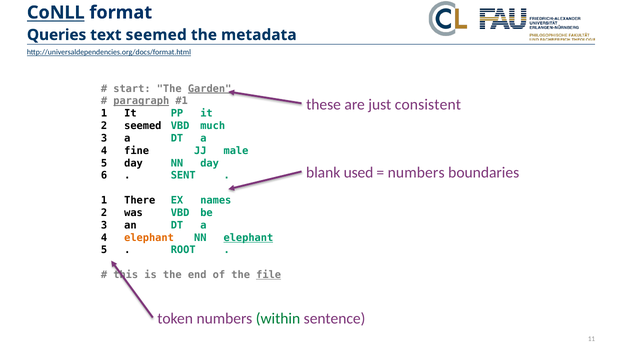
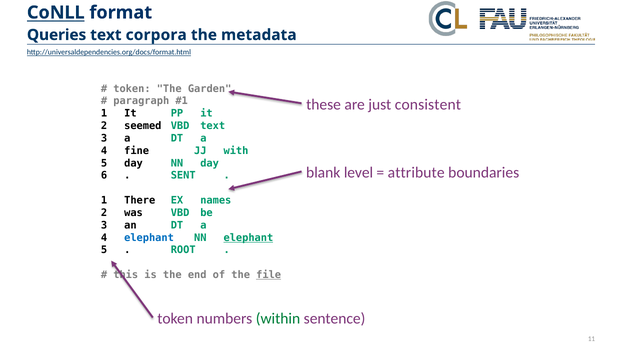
text seemed: seemed -> corpora (156, 35)
start: start -> token (132, 88)
Garden underline: present -> none (210, 88)
paragraph underline: present -> none (141, 101)
VBD much: much -> text (213, 126)
male: male -> with (236, 150)
used: used -> level (358, 172)
numbers: numbers -> attribute (416, 172)
elephant colour: orange -> blue (149, 237)
